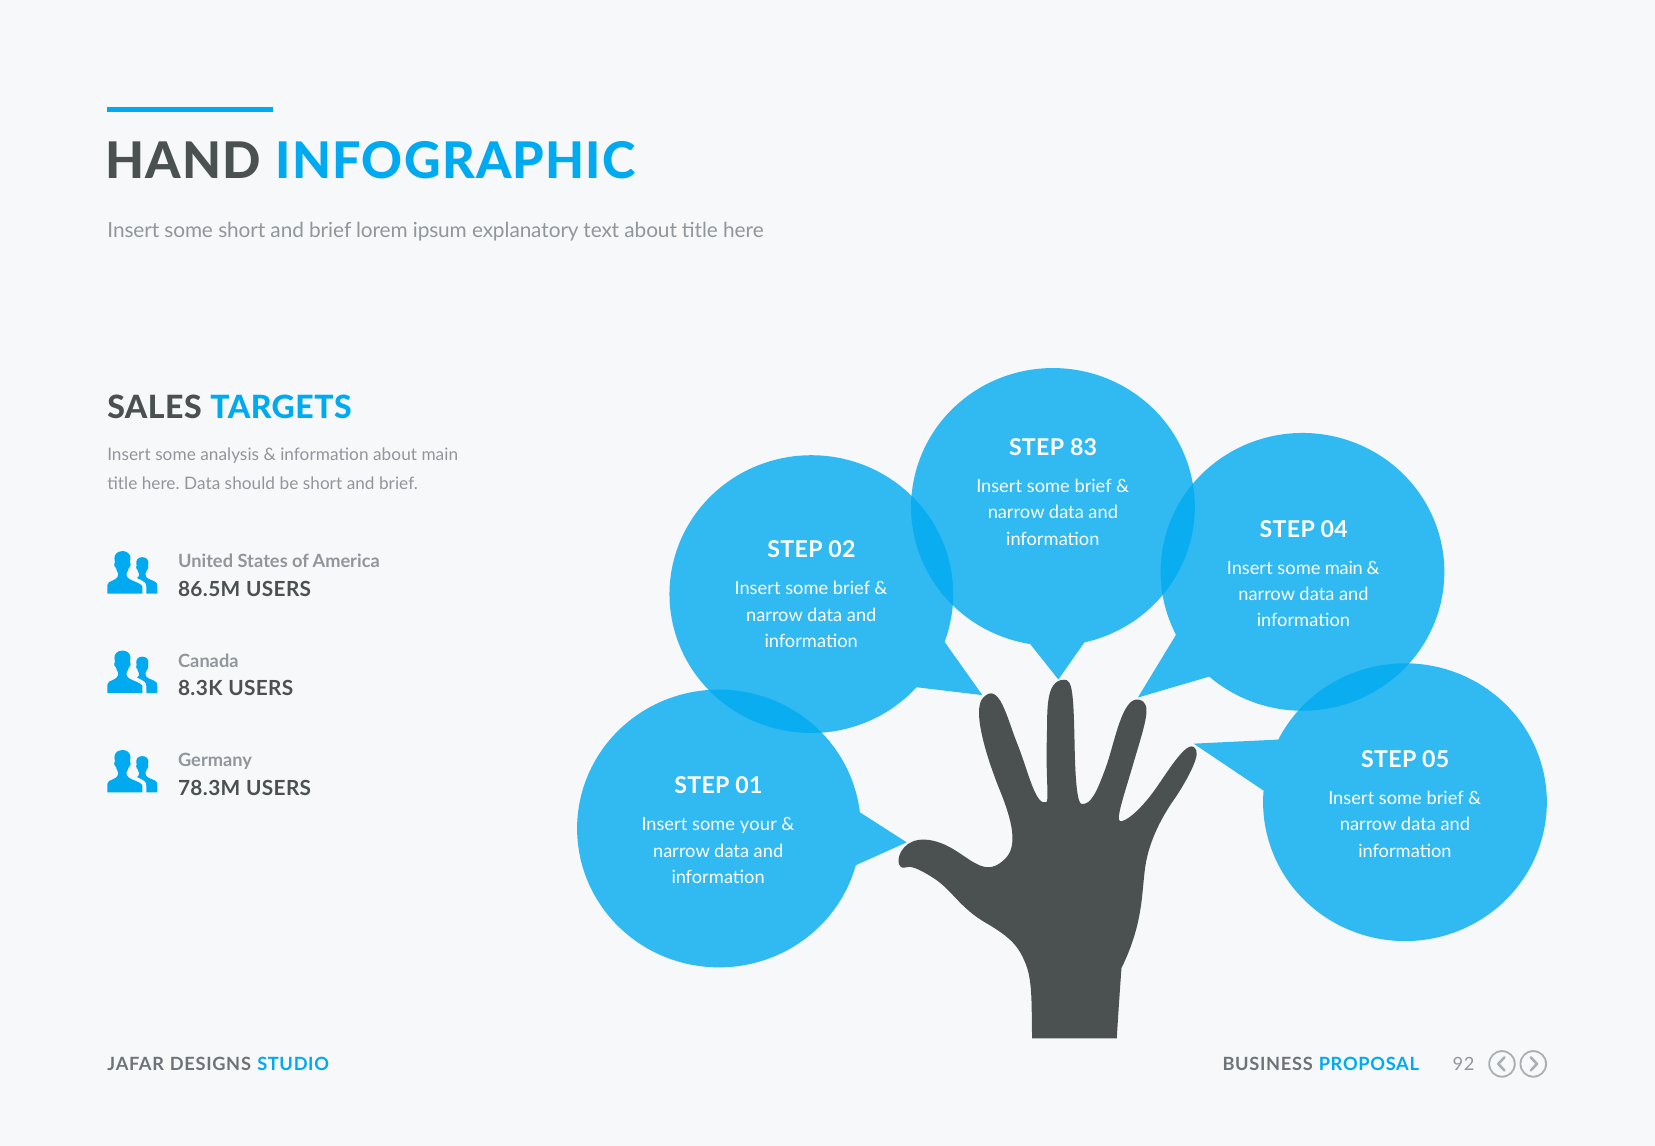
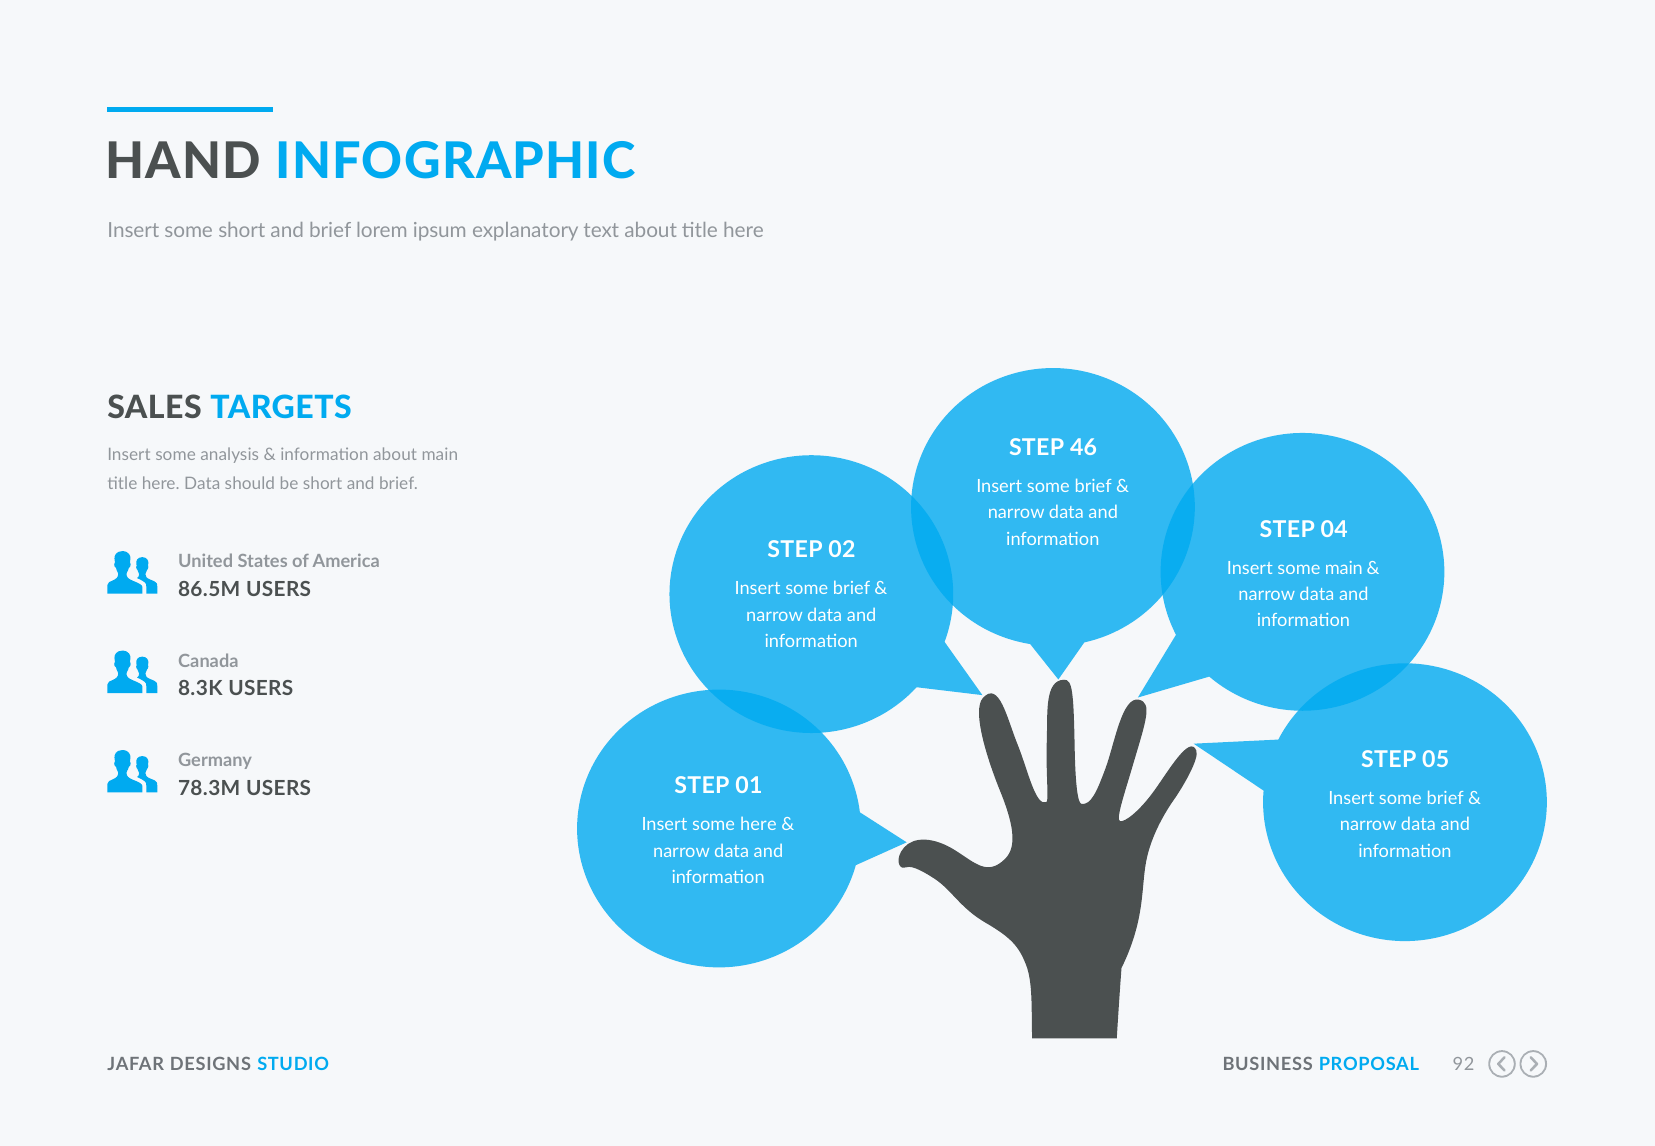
83: 83 -> 46 (1084, 448)
some your: your -> here (758, 825)
